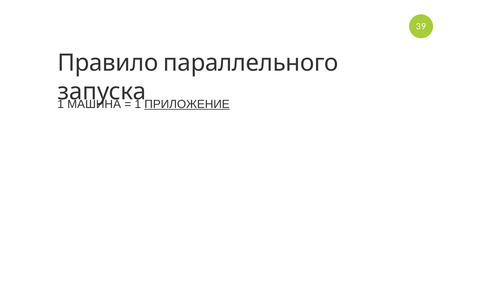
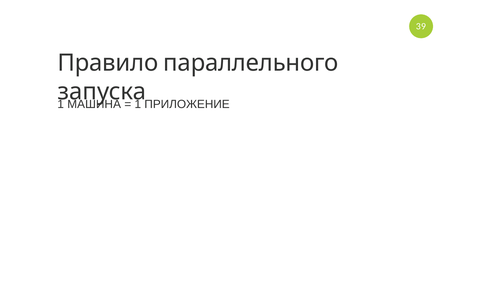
ПРИЛОЖЕНИЕ underline: present -> none (187, 104)
